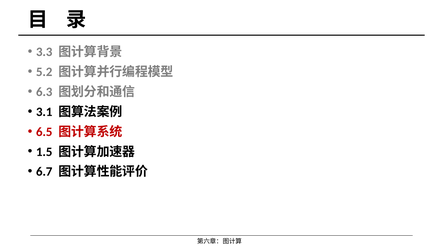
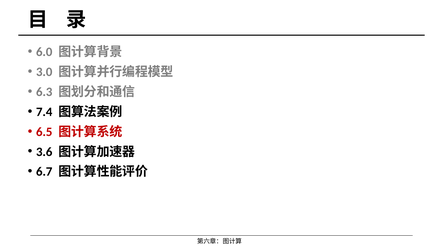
3.3: 3.3 -> 6.0 (44, 52)
5.2: 5.2 -> 3.0 (44, 72)
3.1: 3.1 -> 7.4 (44, 112)
1.5: 1.5 -> 3.6 (44, 152)
